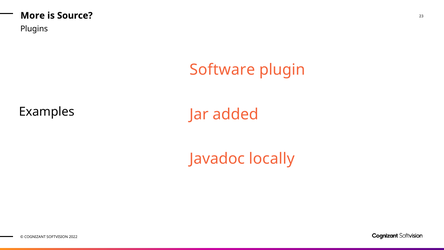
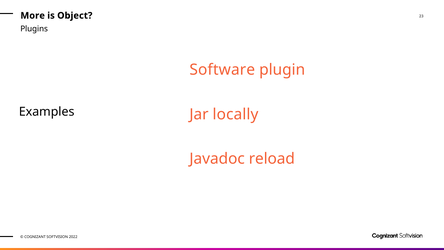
Source: Source -> Object (75, 16)
added: added -> locally (235, 114)
locally: locally -> reload (272, 159)
